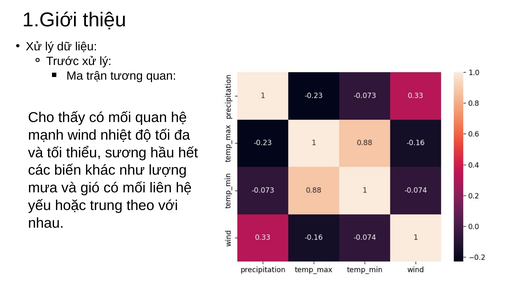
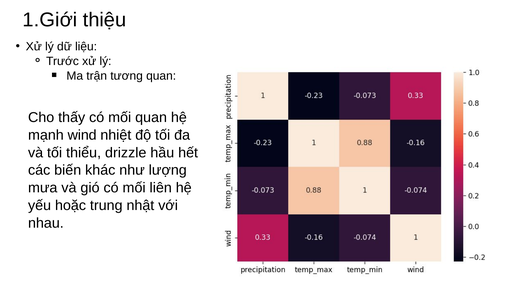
sương: sương -> drizzle (126, 153)
theo: theo -> nhật (140, 206)
